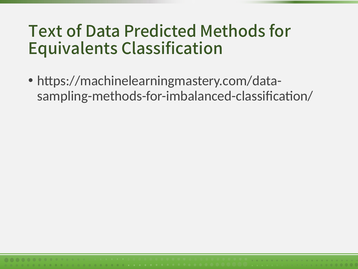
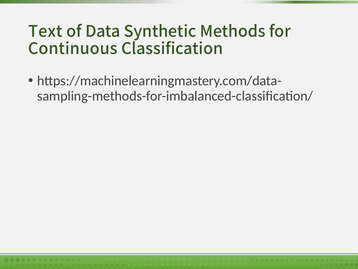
Predicted: Predicted -> Synthetic (160, 32)
Equivalents: Equivalents -> Continuous (73, 49)
